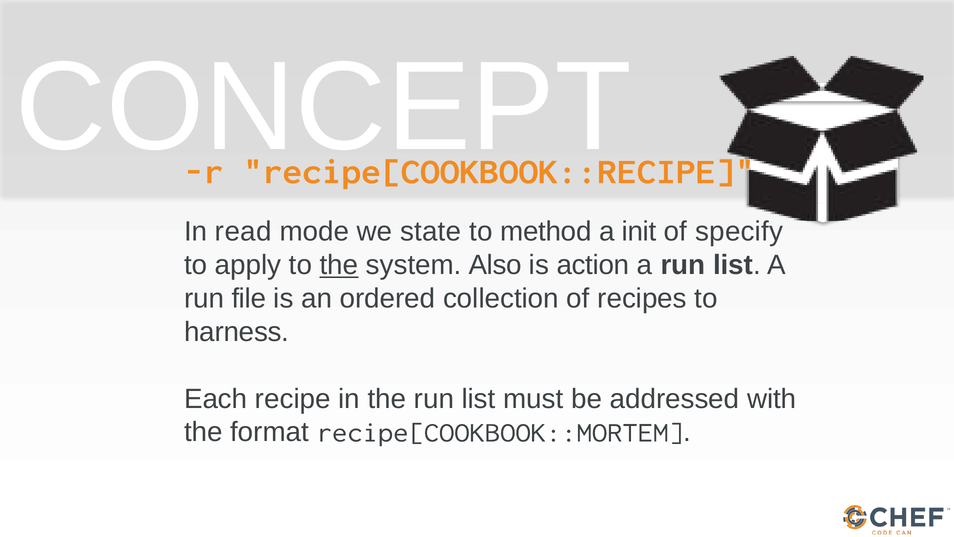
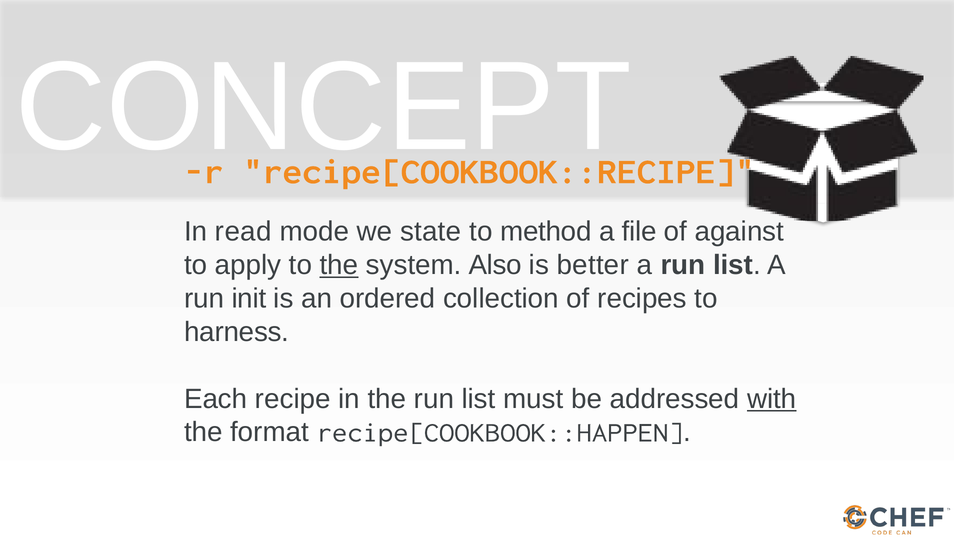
init: init -> file (639, 232)
specify: specify -> against (739, 232)
action: action -> better (593, 265)
file: file -> init (249, 298)
with underline: none -> present (772, 399)
recipe[COOKBOOK::MORTEM: recipe[COOKBOOK::MORTEM -> recipe[COOKBOOK::HAPPEN (500, 432)
